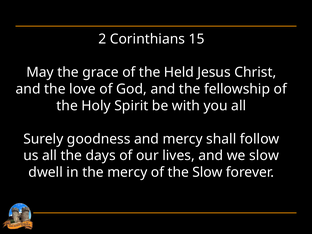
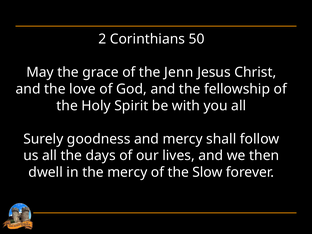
15: 15 -> 50 (197, 39)
Held: Held -> Jenn (179, 72)
we slow: slow -> then (264, 156)
